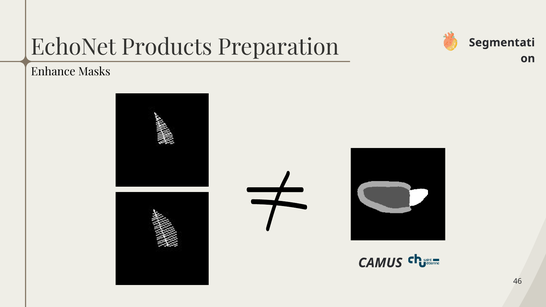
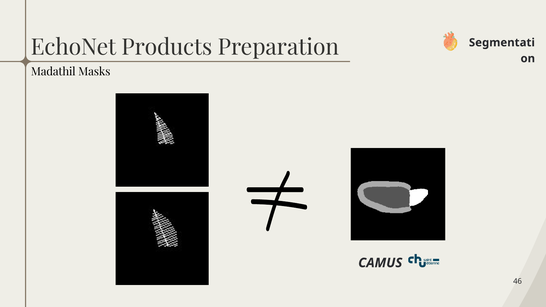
Enhance: Enhance -> Madathil (53, 72)
